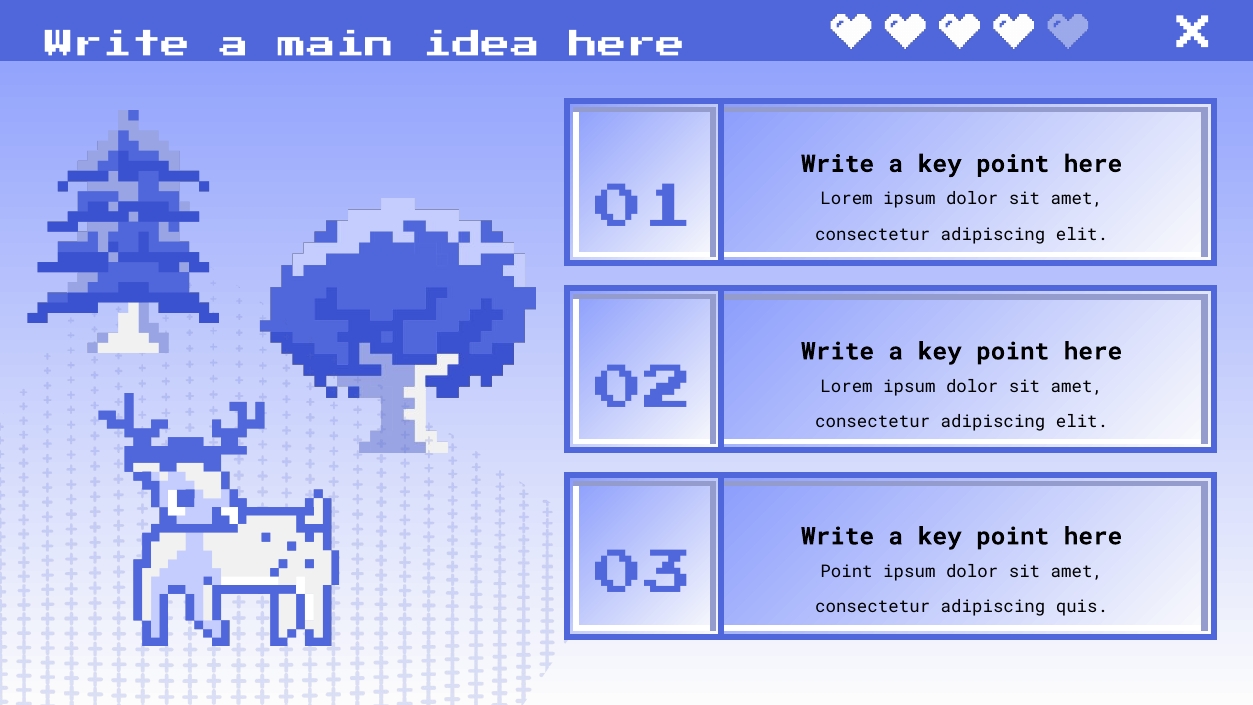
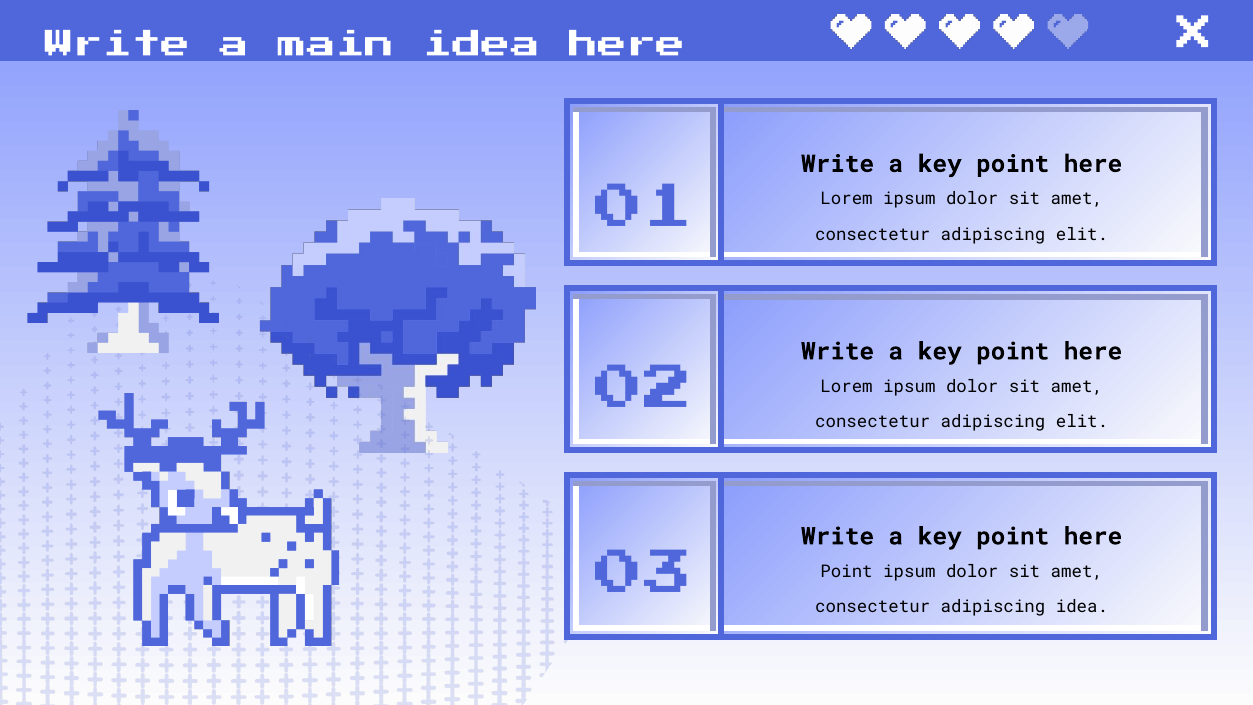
adipiscing quis: quis -> idea (1082, 607)
